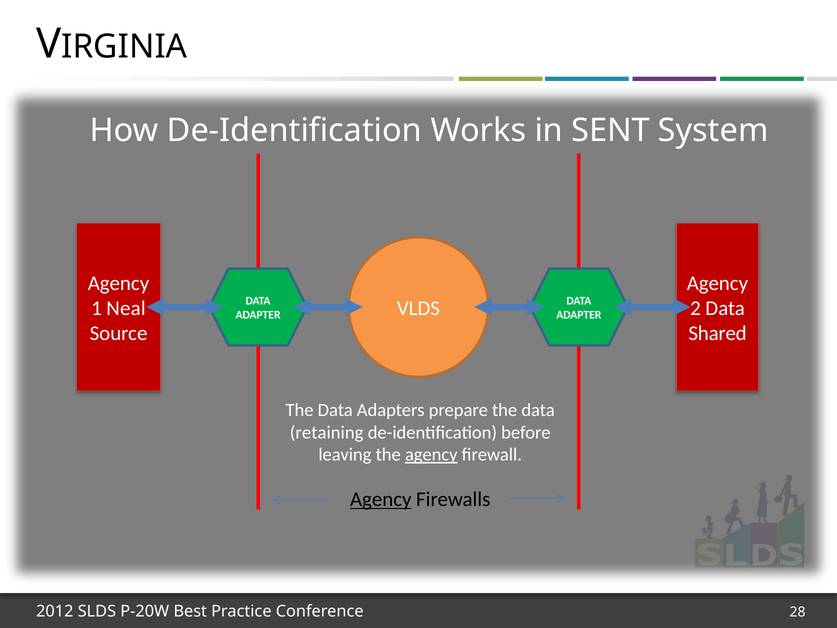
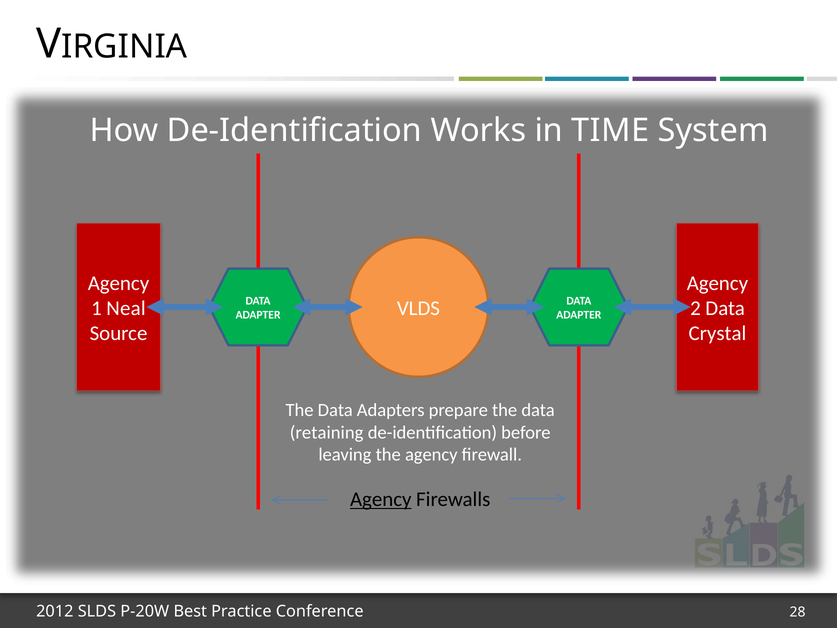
SENT: SENT -> TIME (610, 131)
Shared: Shared -> Crystal (717, 333)
agency underline: present -> none (431, 455)
